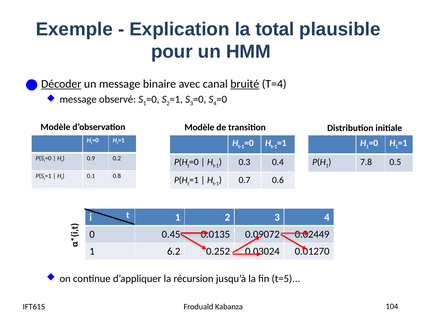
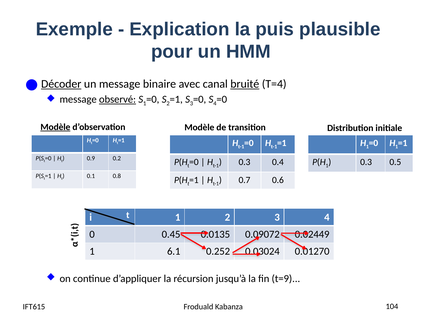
total: total -> puis (275, 29)
observé underline: none -> present (117, 99)
Modèle underline: none -> present (55, 127)
7.8: 7.8 -> 0.3 (366, 162)
6.2: 6.2 -> 6.1 (174, 251)
t=5: t=5 -> t=9 (286, 278)
